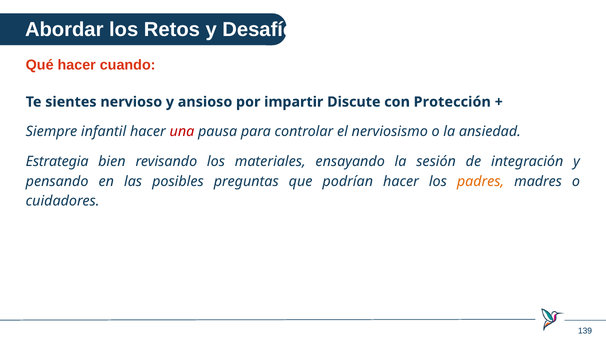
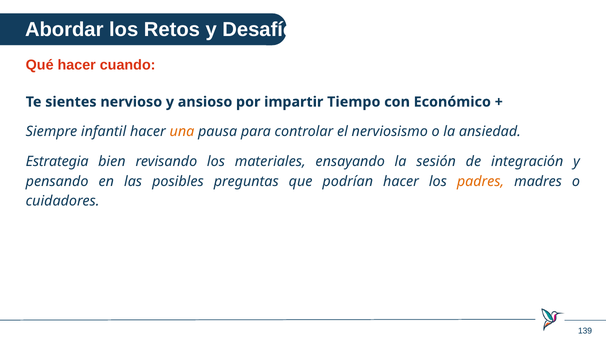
Discute: Discute -> Tiempo (354, 102)
Protección: Protección -> Económico (452, 102)
una colour: red -> orange (182, 132)
